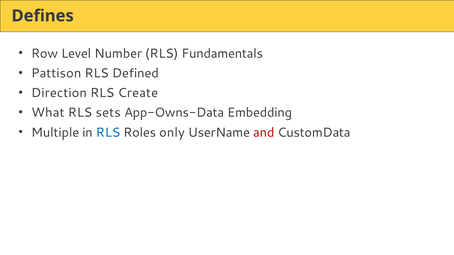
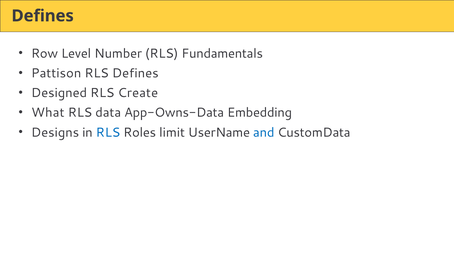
RLS Defined: Defined -> Defines (135, 73)
Direction: Direction -> Designed (59, 93)
sets: sets -> data (108, 113)
Multiple: Multiple -> Designs (55, 133)
only: only -> limit (172, 133)
and colour: red -> blue (264, 133)
